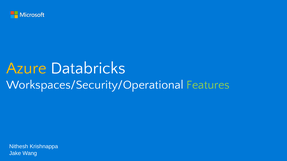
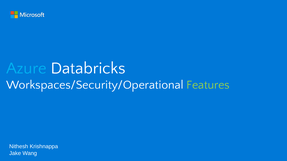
Azure colour: yellow -> light blue (26, 68)
